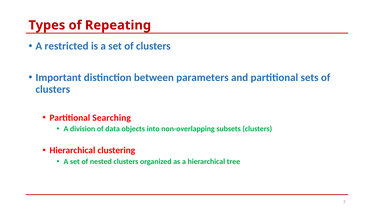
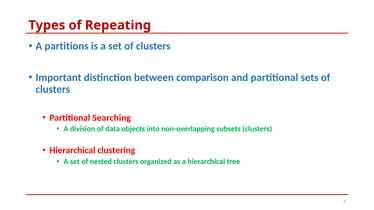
restricted: restricted -> partitions (67, 46)
parameters: parameters -> comparison (202, 78)
